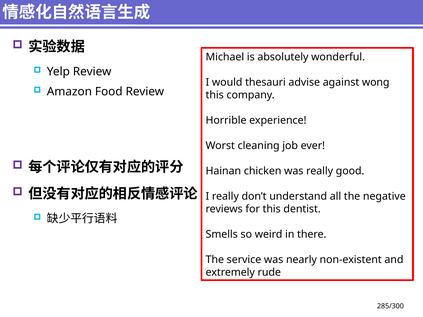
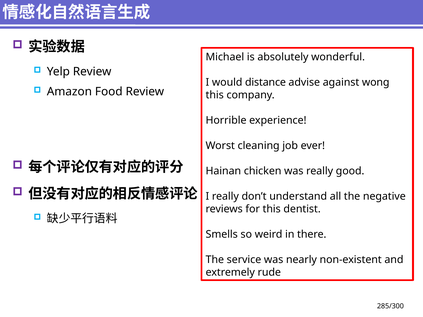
thesauri: thesauri -> distance (266, 82)
